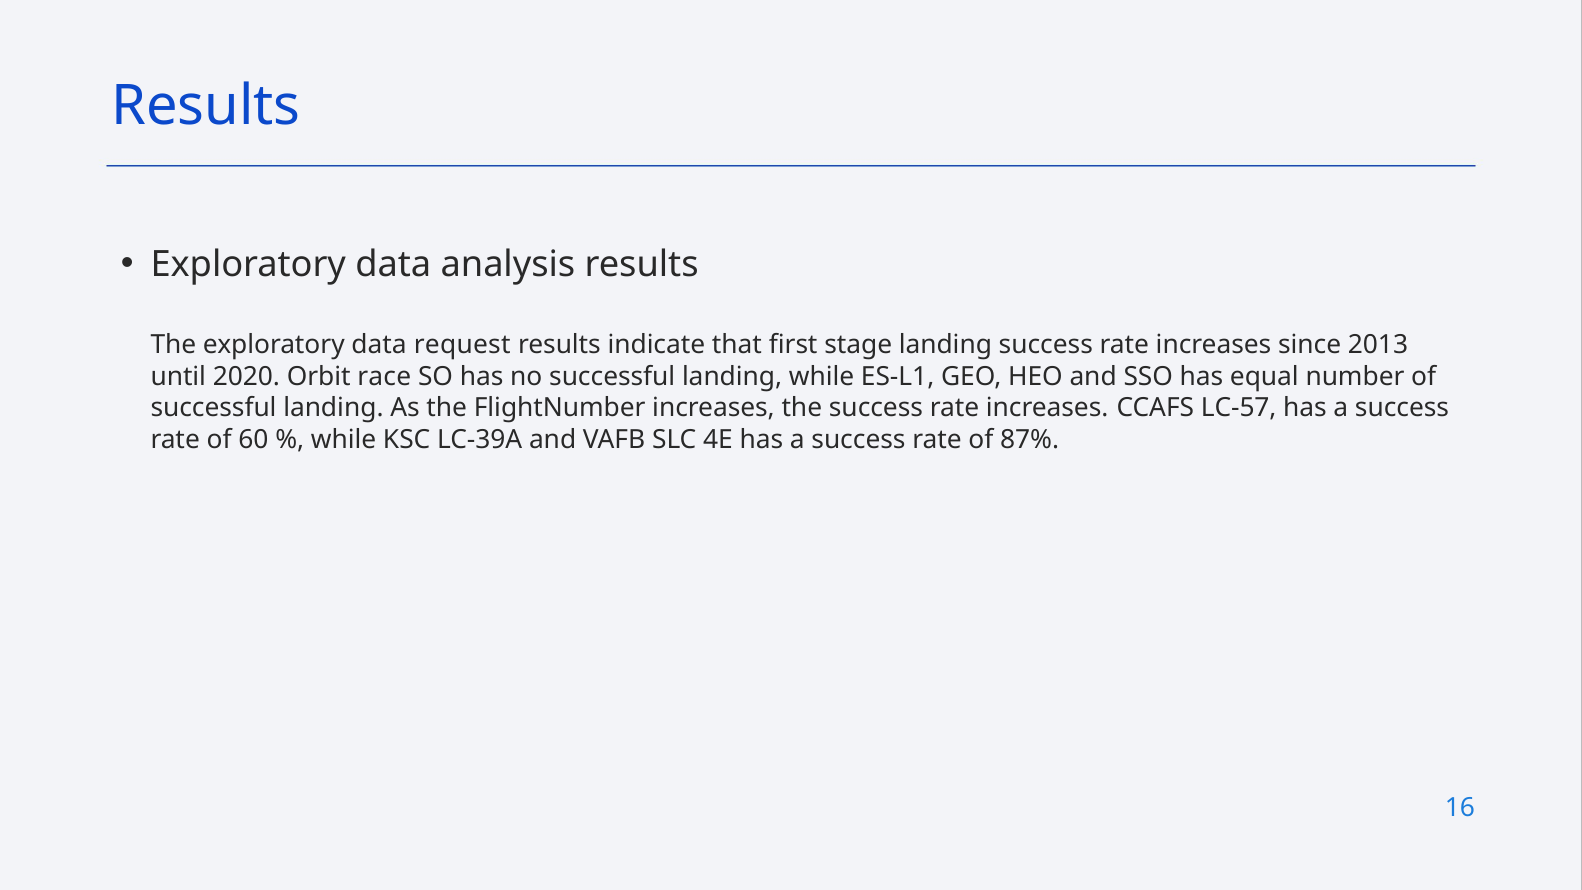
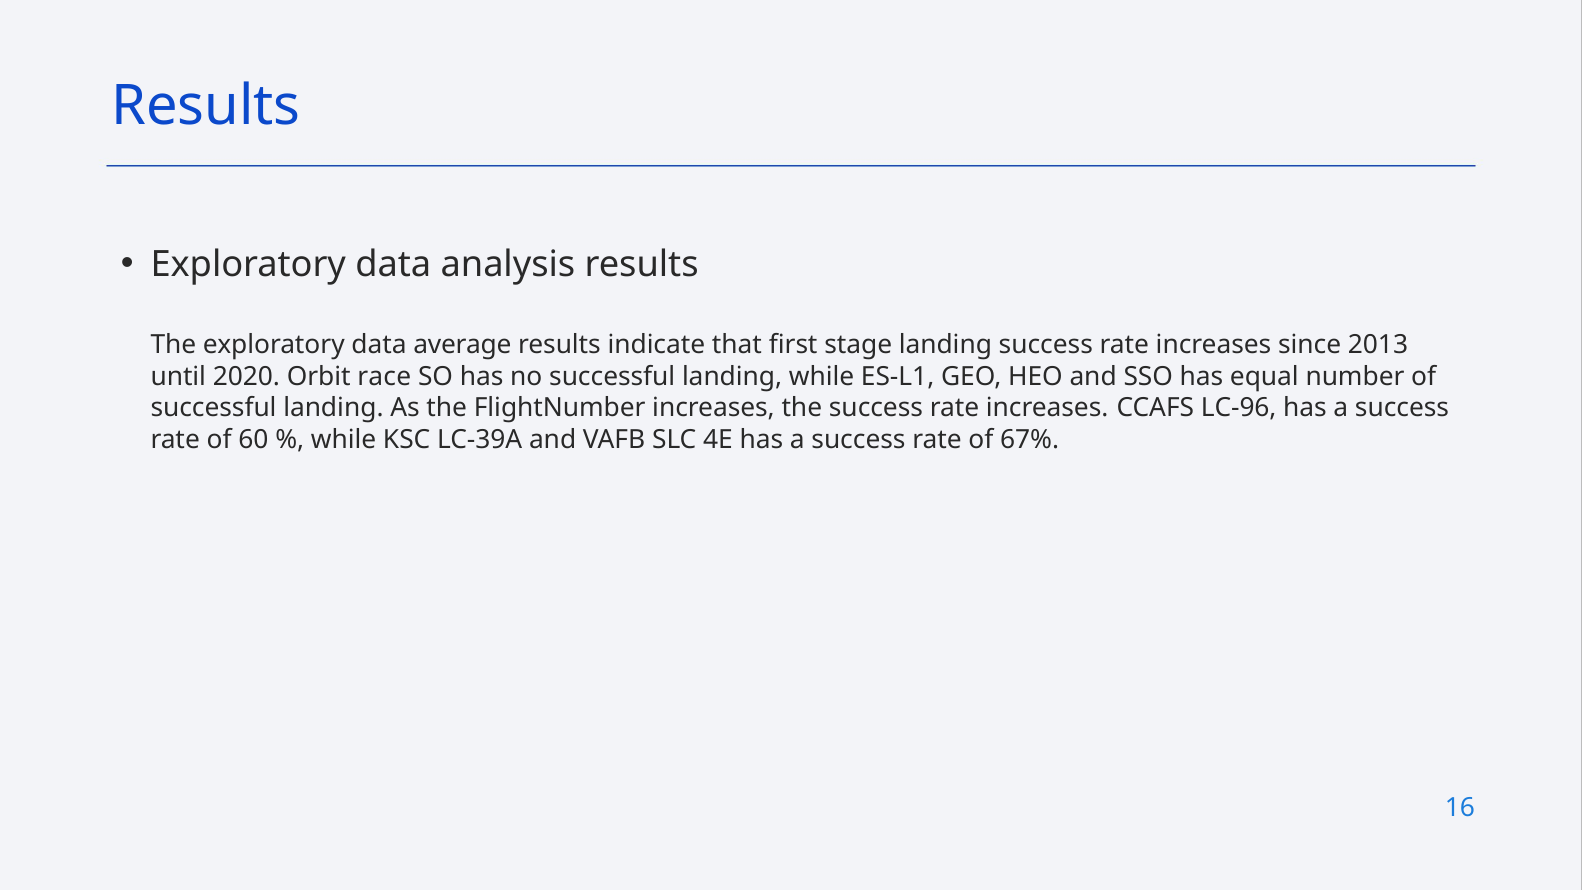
request: request -> average (462, 345)
LC-57: LC-57 -> LC-96 (1239, 408)
87%: 87% -> 67% (1030, 440)
